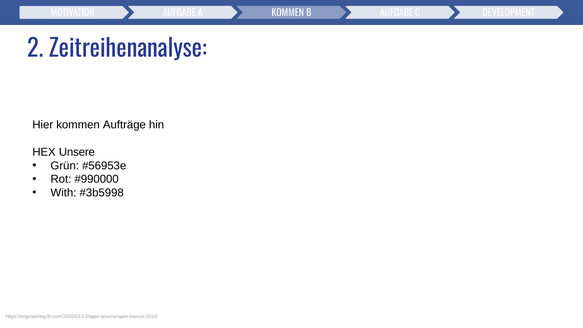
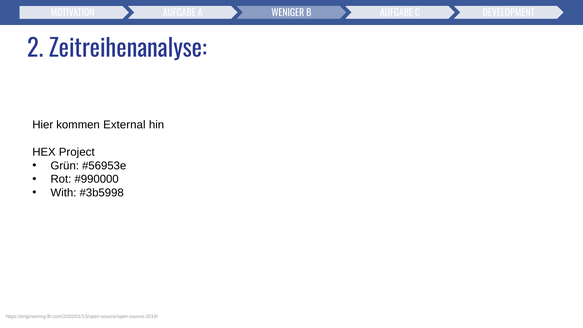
A KOMMEN: KOMMEN -> WENIGER (288, 13)
Aufträge: Aufträge -> External (124, 125)
Unsere: Unsere -> Project (77, 152)
